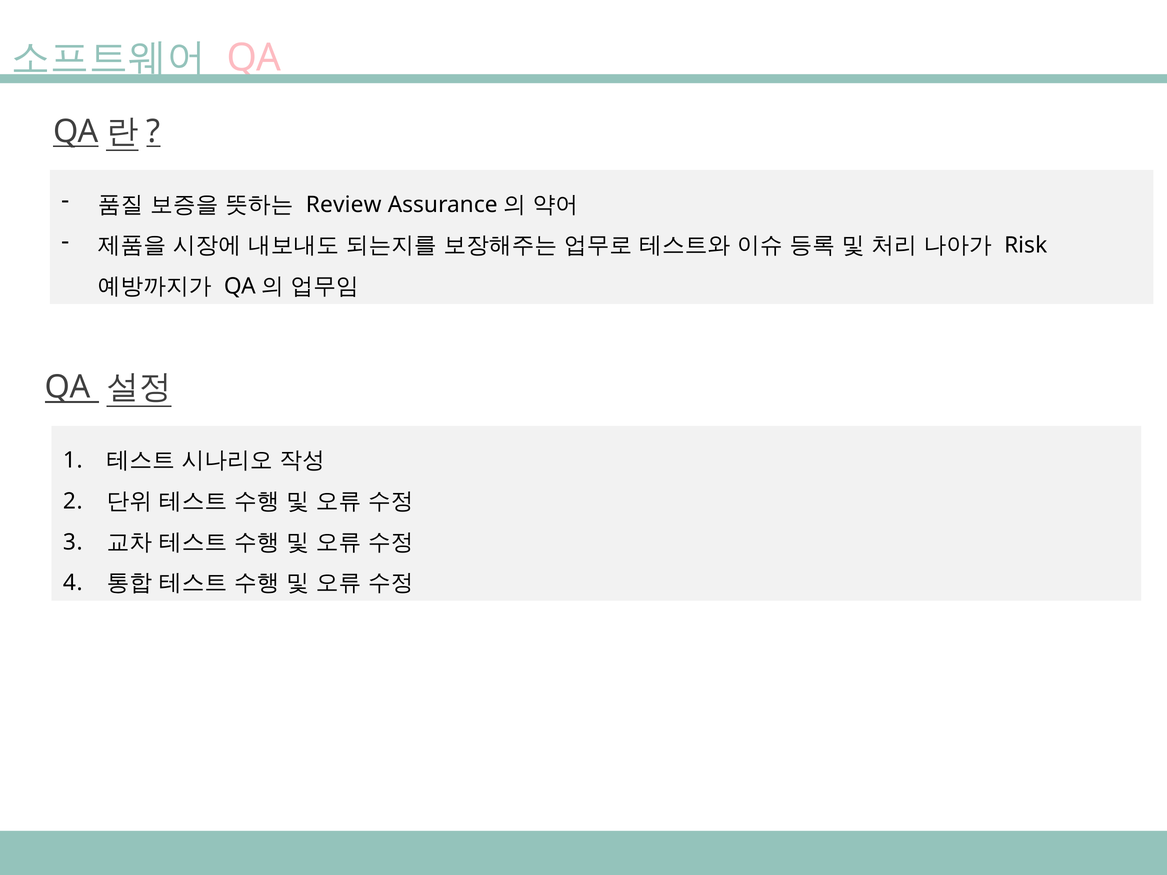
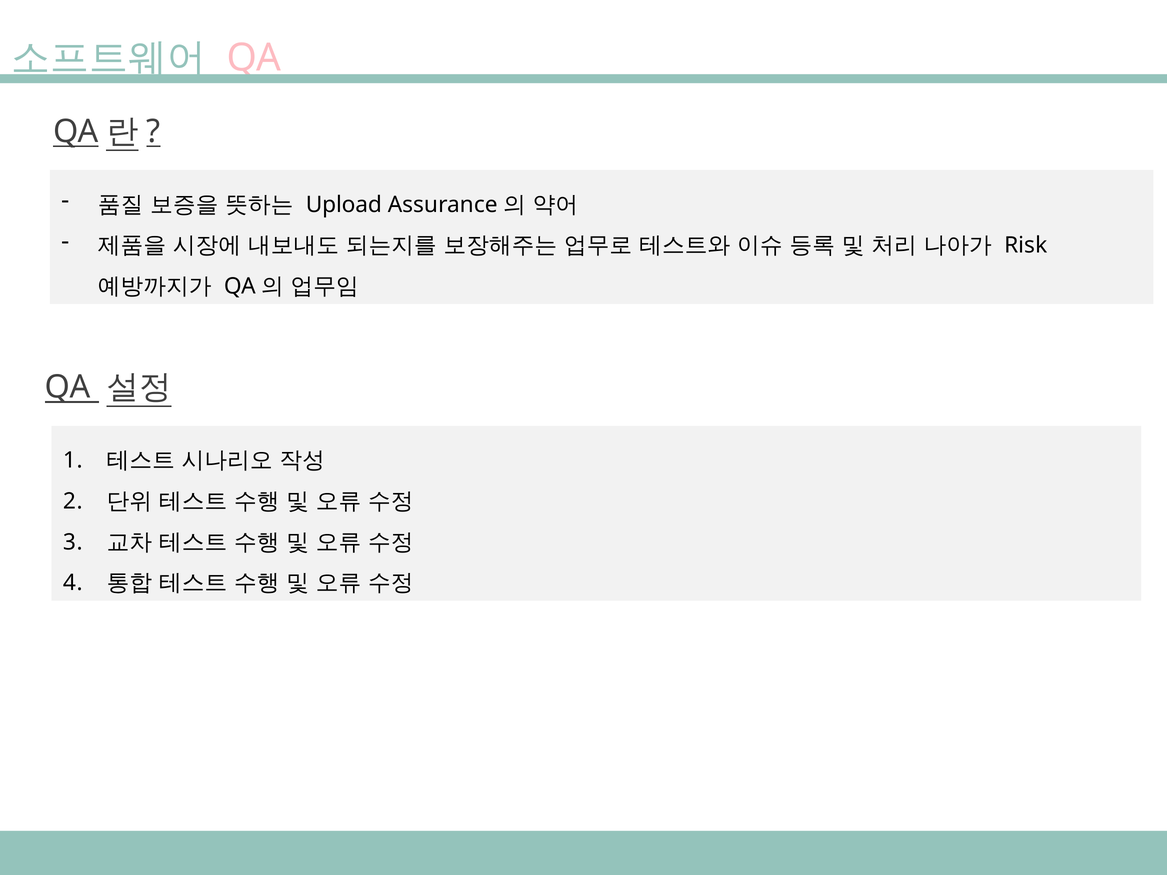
Review: Review -> Upload (344, 205)
